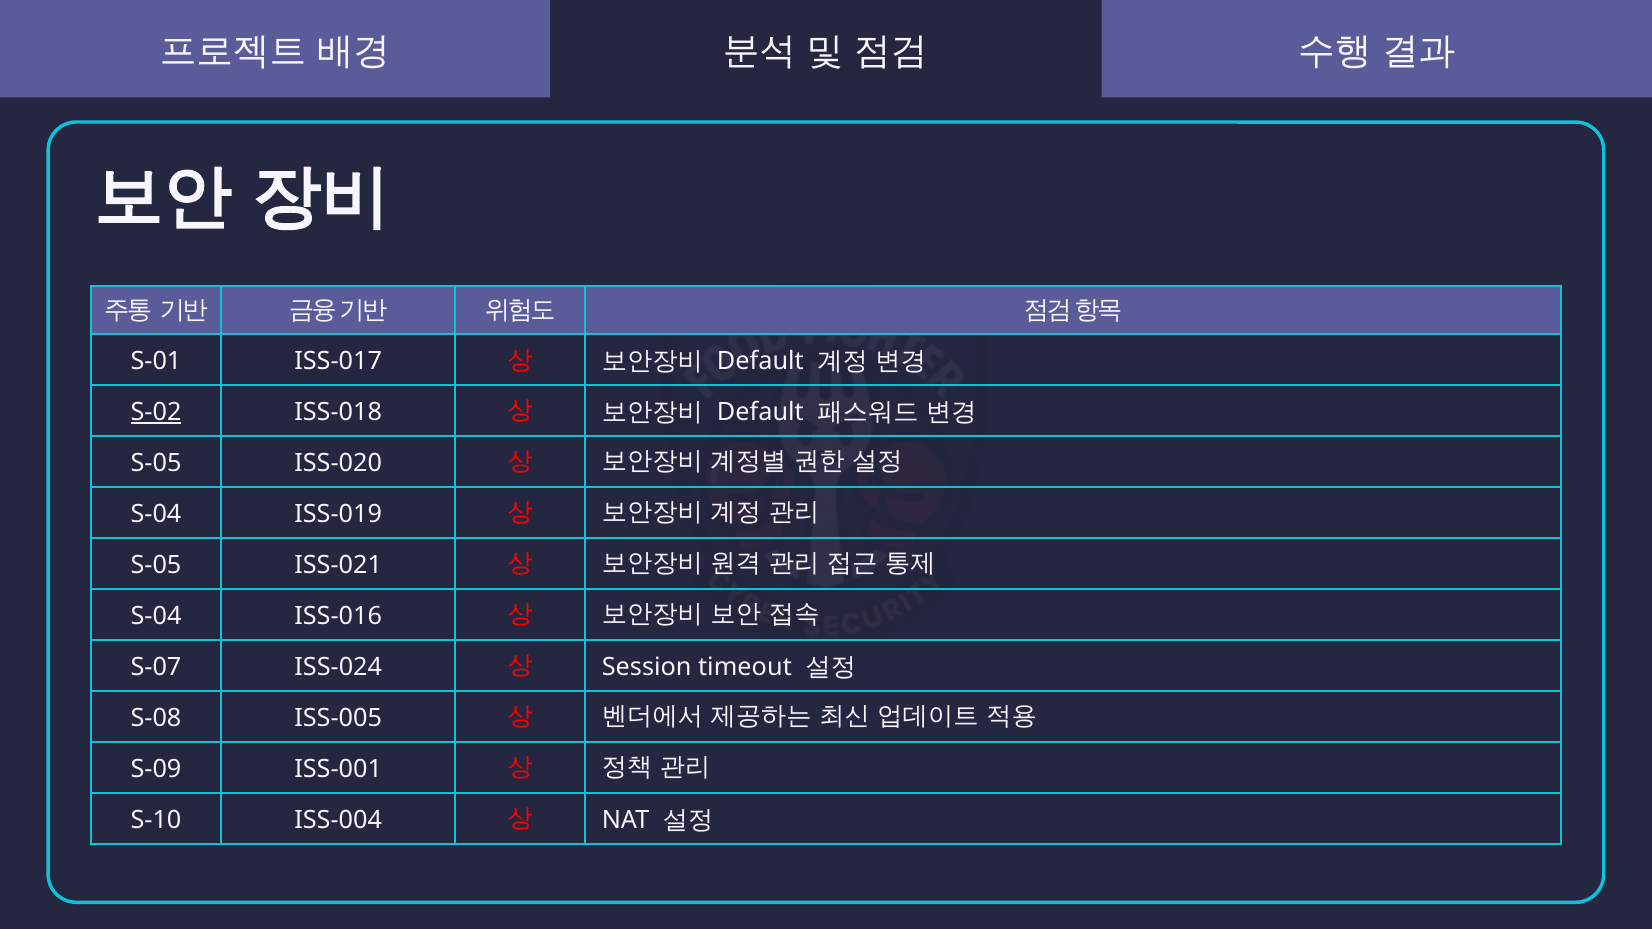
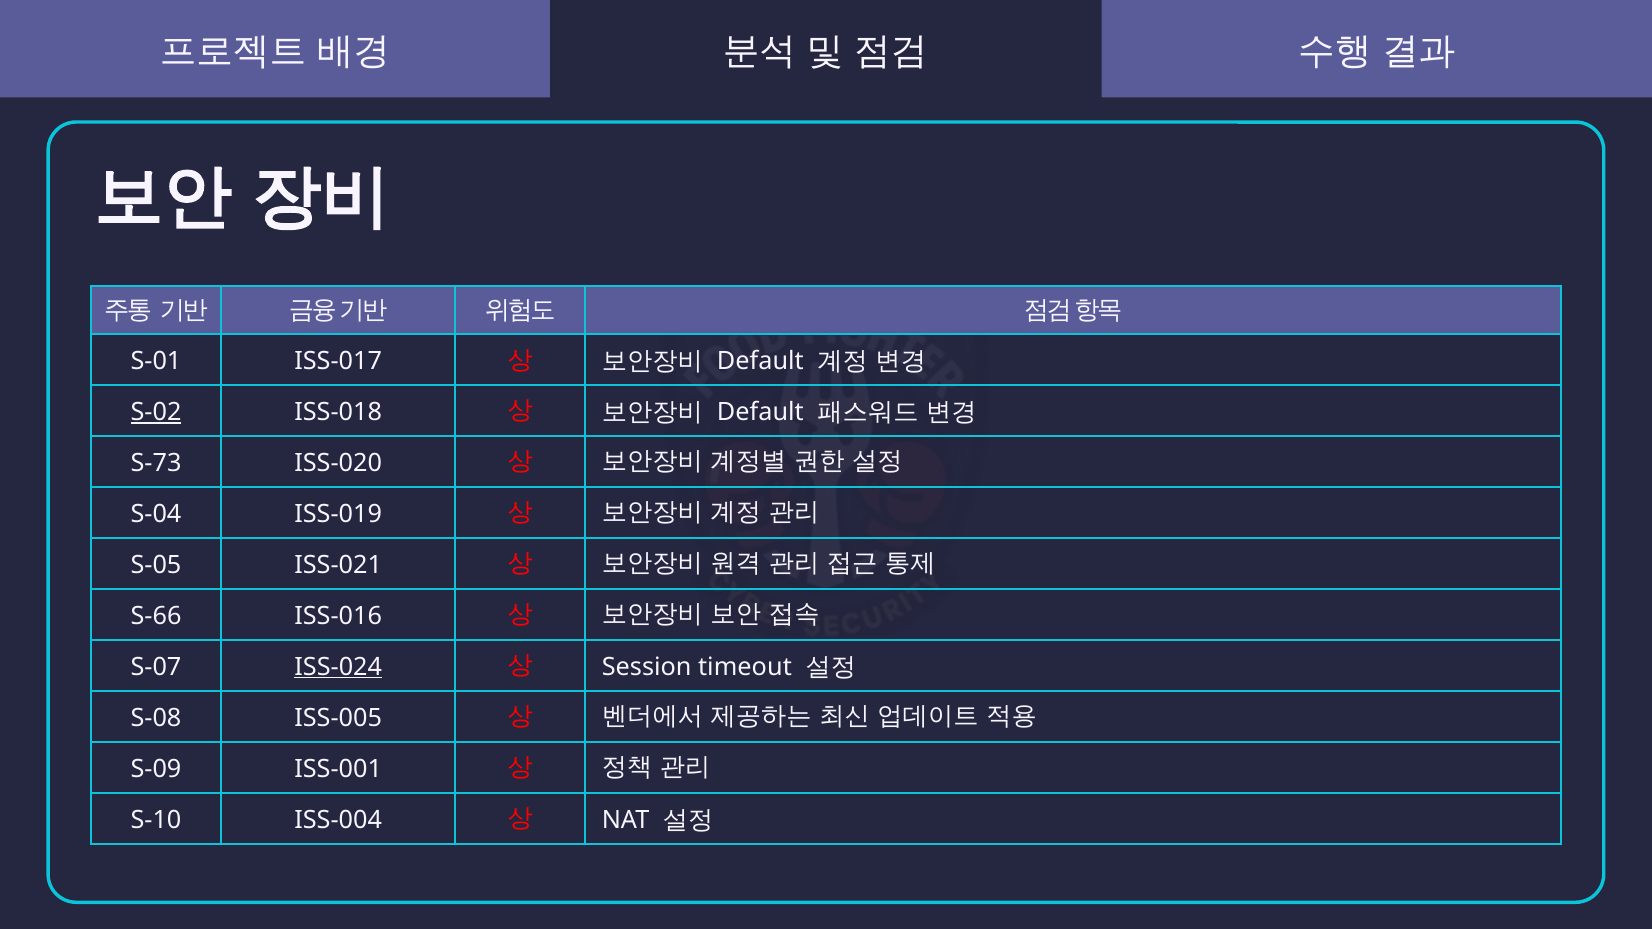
S-05: S-05 -> S-73 (156, 463)
S-04: S-04 -> S-66 (156, 616)
ISS-024 underline: none -> present (338, 667)
